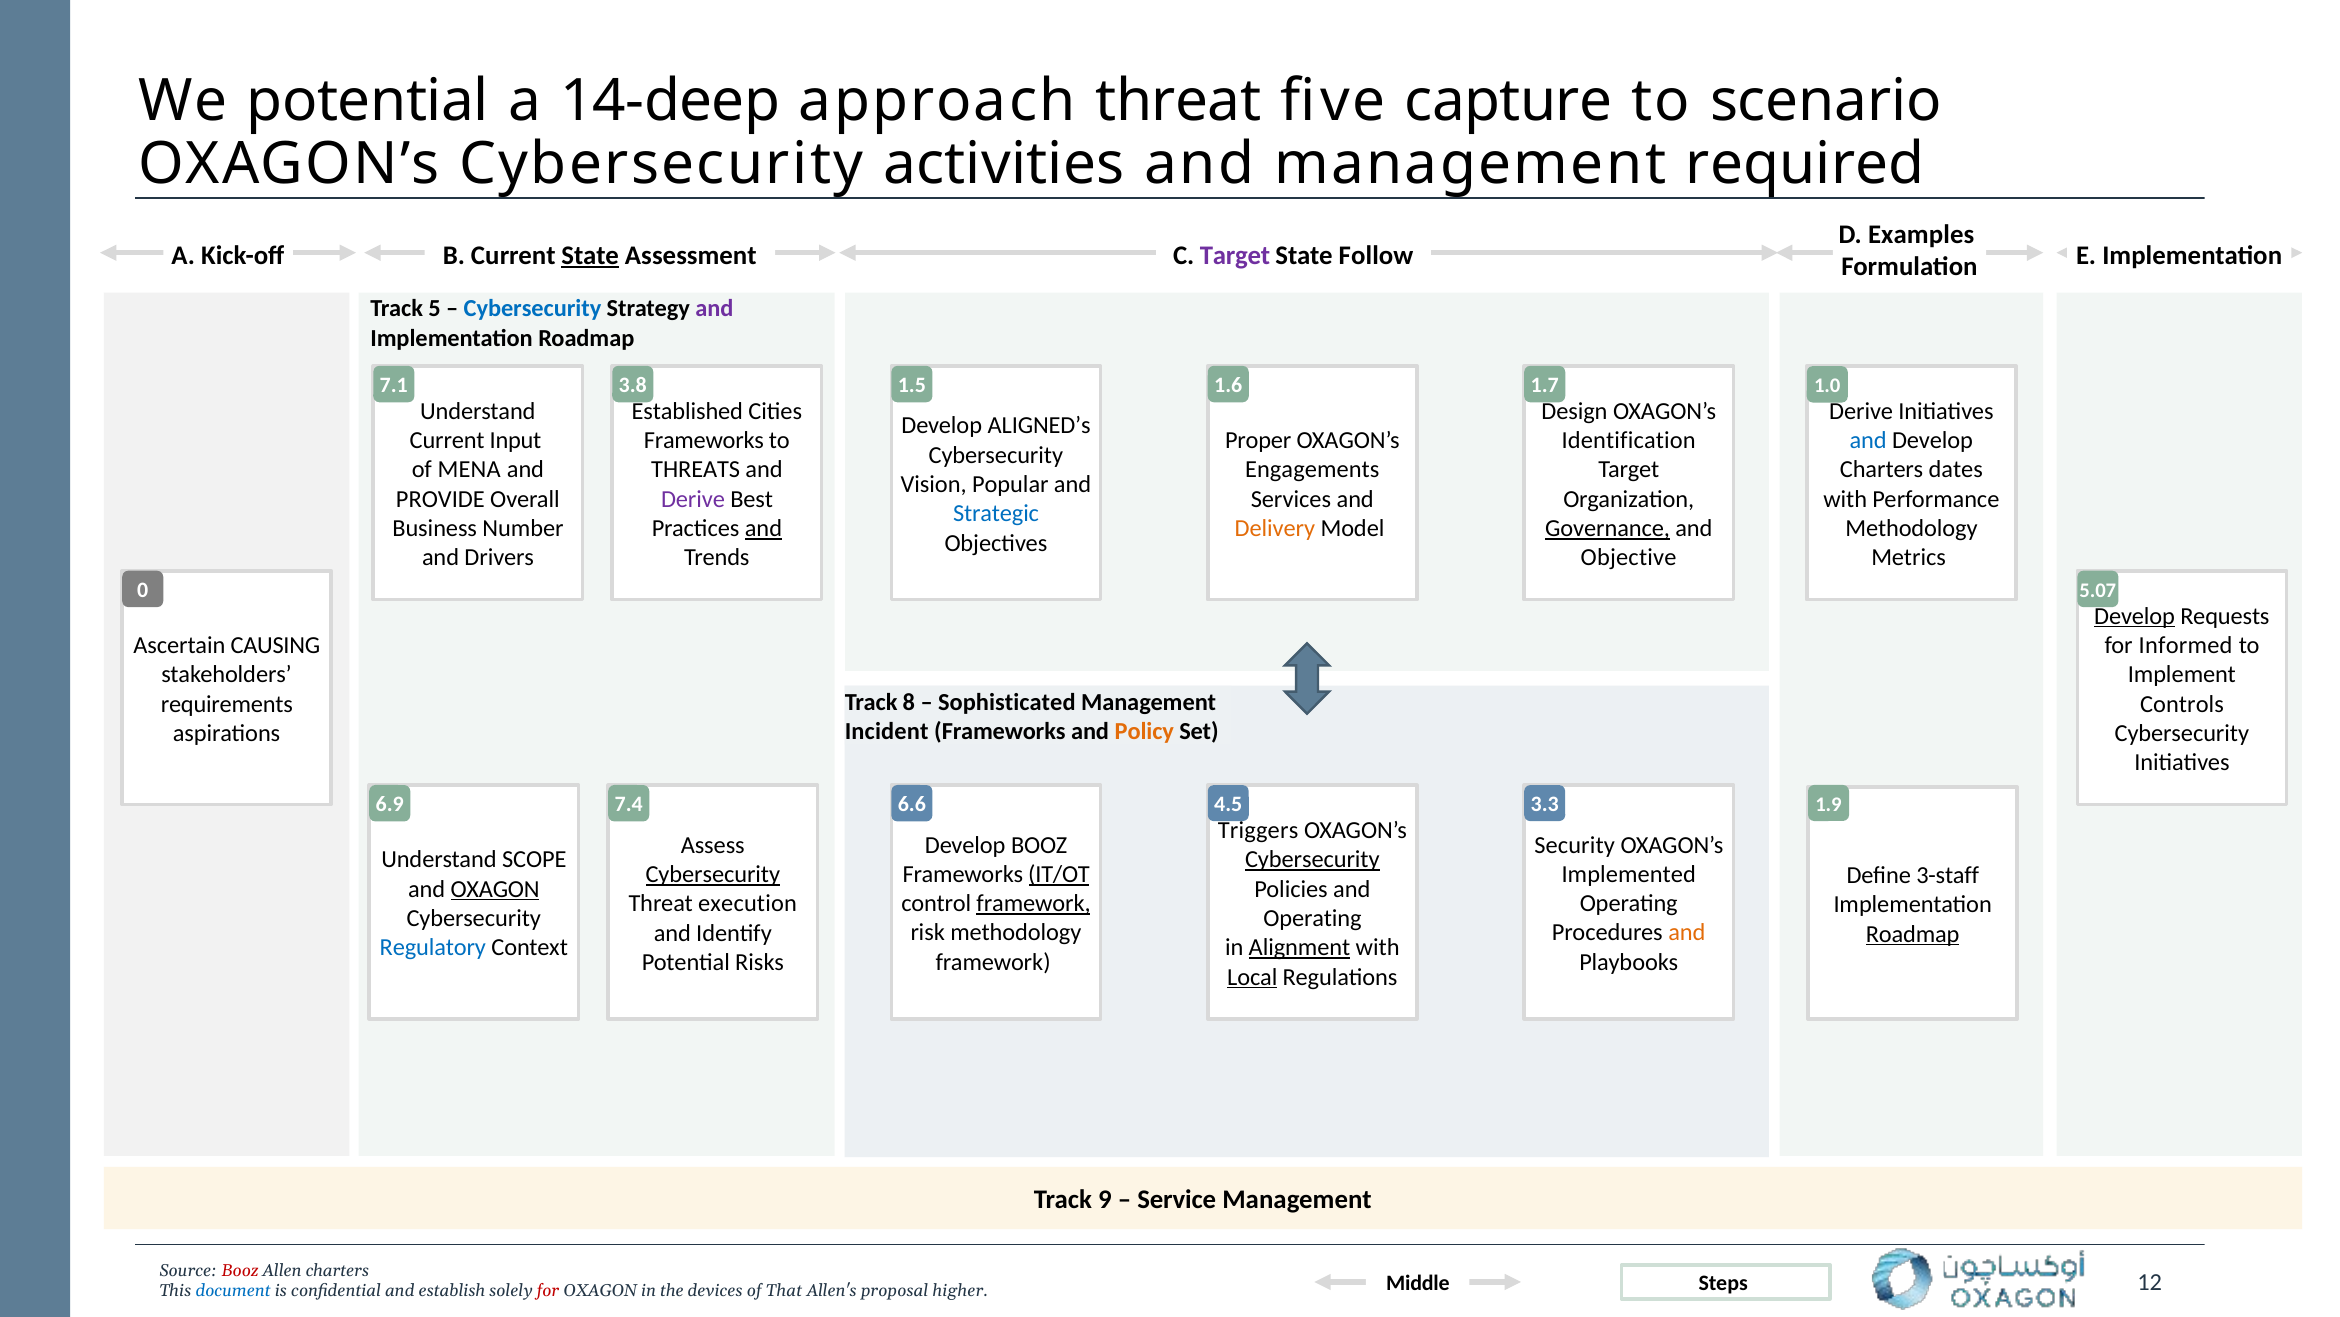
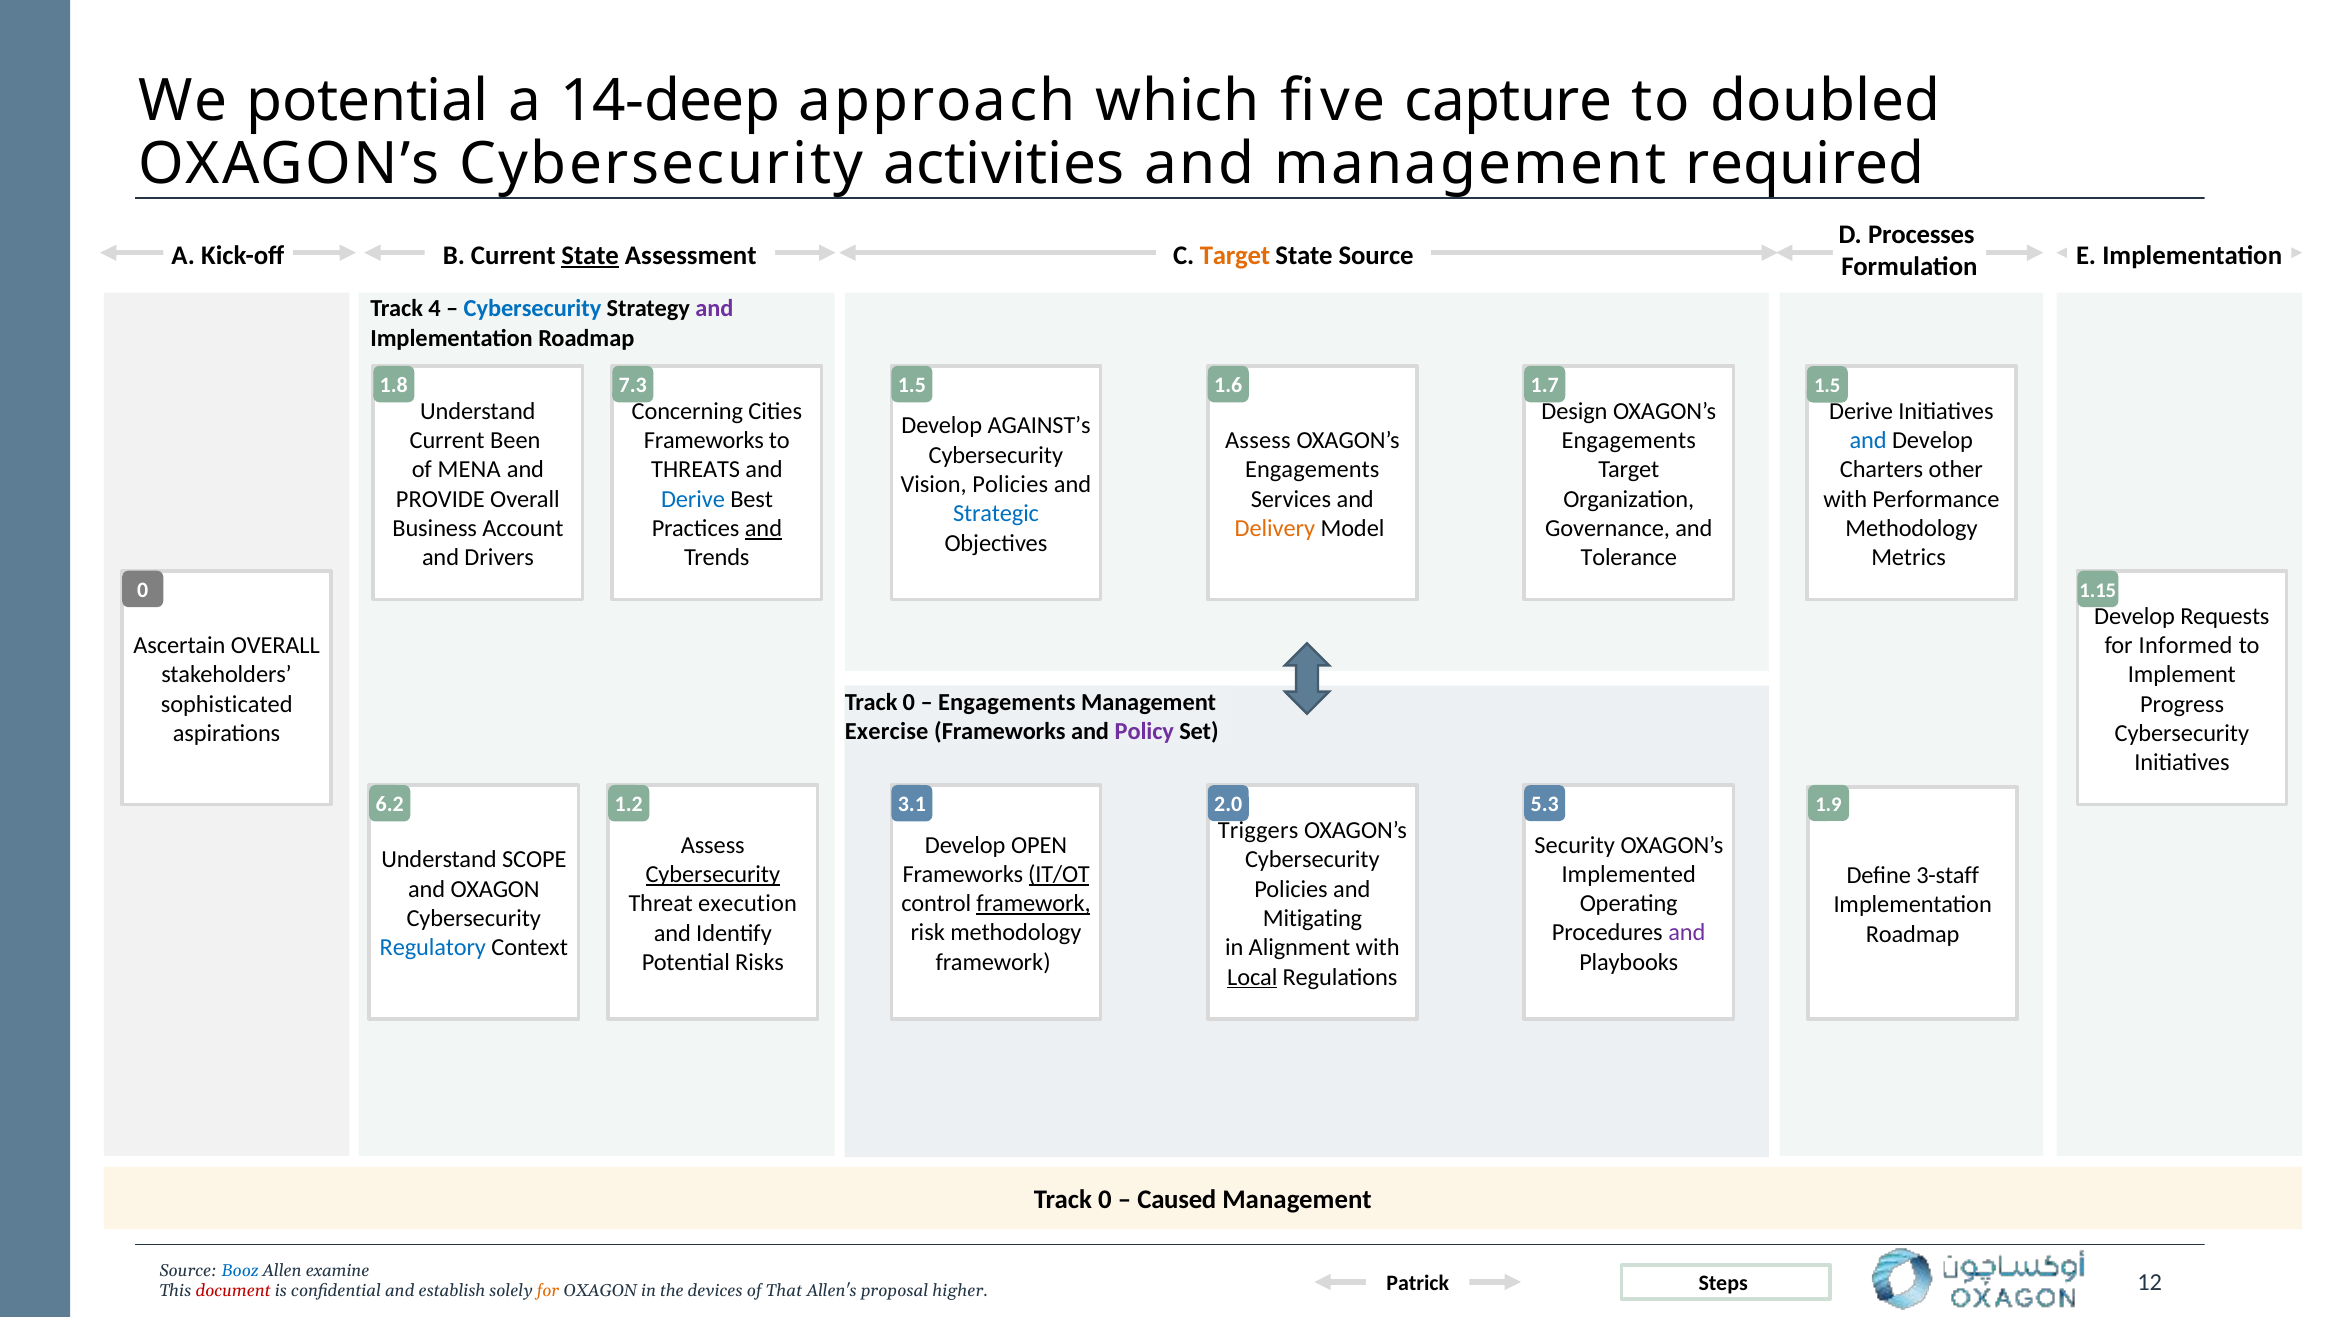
approach threat: threat -> which (1178, 101)
scenario: scenario -> doubled (1826, 101)
Examples: Examples -> Processes (1921, 235)
Target colour: purple -> orange (1235, 255)
State Follow: Follow -> Source (1376, 255)
5: 5 -> 4 (434, 308)
7.1: 7.1 -> 1.8 (394, 385)
3.8: 3.8 -> 7.3 (633, 385)
1.0: 1.0 -> 1.5 (1827, 386)
Established: Established -> Concerning (687, 411)
ALIGNED’s: ALIGNED’s -> AGAINST’s (1039, 426)
Input: Input -> Been (515, 440)
Proper: Proper -> Assess (1258, 440)
Identification: Identification -> Engagements (1629, 440)
dates: dates -> other (1956, 470)
Vision Popular: Popular -> Policies (1010, 484)
Derive colour: purple -> blue (693, 499)
Number: Number -> Account (523, 528)
Governance underline: present -> none (1608, 528)
Objective: Objective -> Tolerance (1629, 557)
5.07: 5.07 -> 1.15 (2098, 590)
Develop underline: present -> none (2135, 616)
Ascertain CAUSING: CAUSING -> OVERALL (275, 645)
8: 8 -> 0 (909, 702)
Sophisticated: Sophisticated -> Engagements (1007, 702)
requirements: requirements -> sophisticated (227, 704)
Controls: Controls -> Progress (2182, 704)
Incident: Incident -> Exercise (887, 731)
Policy colour: orange -> purple (1144, 731)
6.9: 6.9 -> 6.2 (390, 804)
7.4: 7.4 -> 1.2 (629, 804)
6.6: 6.6 -> 3.1 (912, 804)
4.5: 4.5 -> 2.0 (1228, 804)
3.3: 3.3 -> 5.3 (1545, 804)
Develop BOOZ: BOOZ -> OPEN (1039, 845)
Cybersecurity underline: present -> none (1312, 859)
OXAGON underline: present -> none (495, 888)
Operating: Operating -> Mitigating (1313, 918)
and colour: orange -> purple (1687, 932)
Roadmap underline: present -> none (1913, 933)
Alignment underline: present -> none (1299, 947)
9: 9 -> 0 (1105, 1199)
Service: Service -> Caused (1177, 1199)
Booz colour: red -> blue (240, 1270)
Allen charters: charters -> examine (338, 1270)
Middle: Middle -> Patrick (1418, 1283)
document colour: blue -> red (233, 1291)
for colour: red -> orange (548, 1291)
